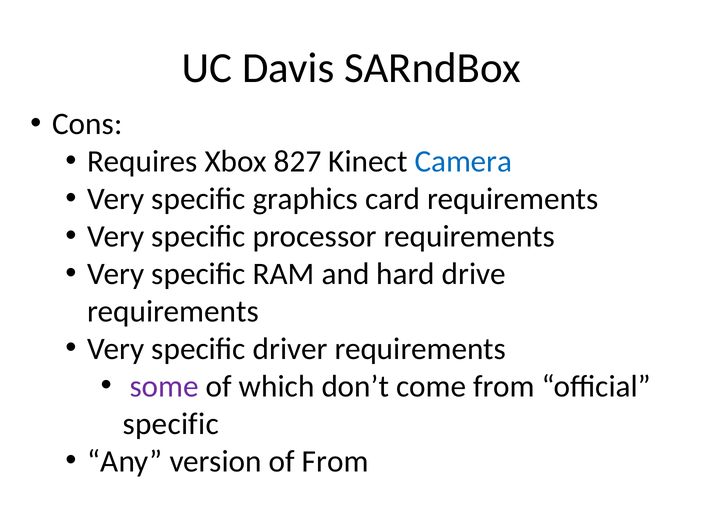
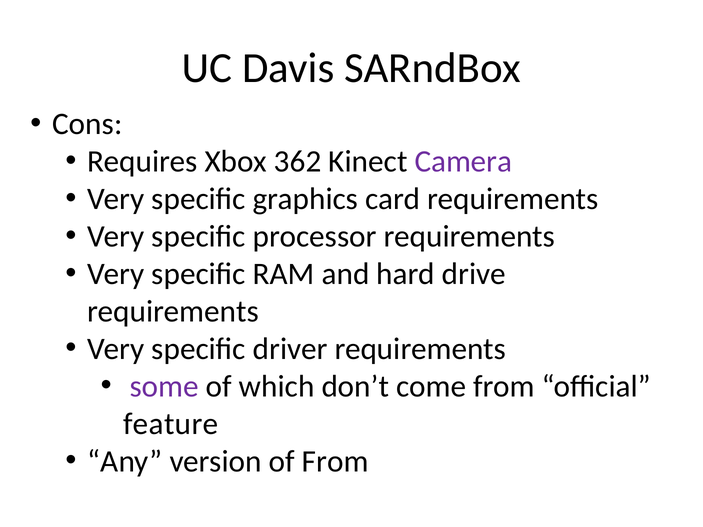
827: 827 -> 362 (298, 161)
Camera colour: blue -> purple (463, 161)
specific: specific -> feature (171, 424)
